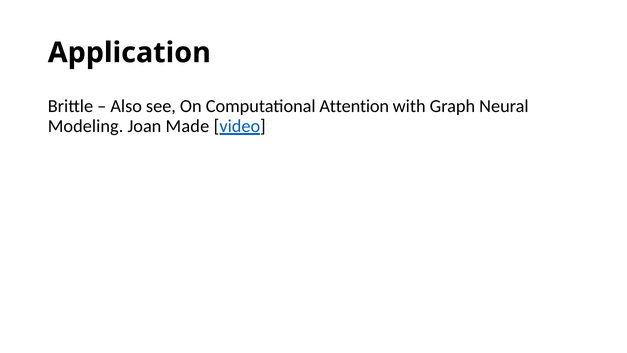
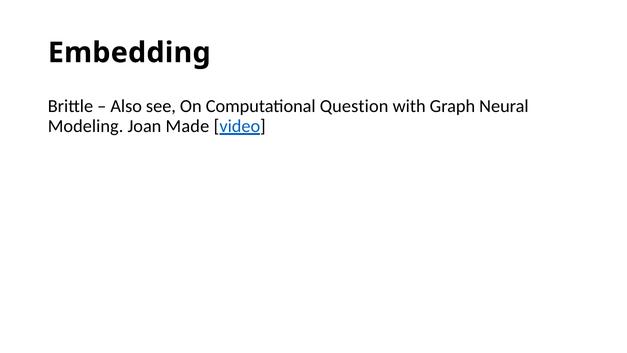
Application: Application -> Embedding (129, 53)
Attention: Attention -> Question (354, 106)
